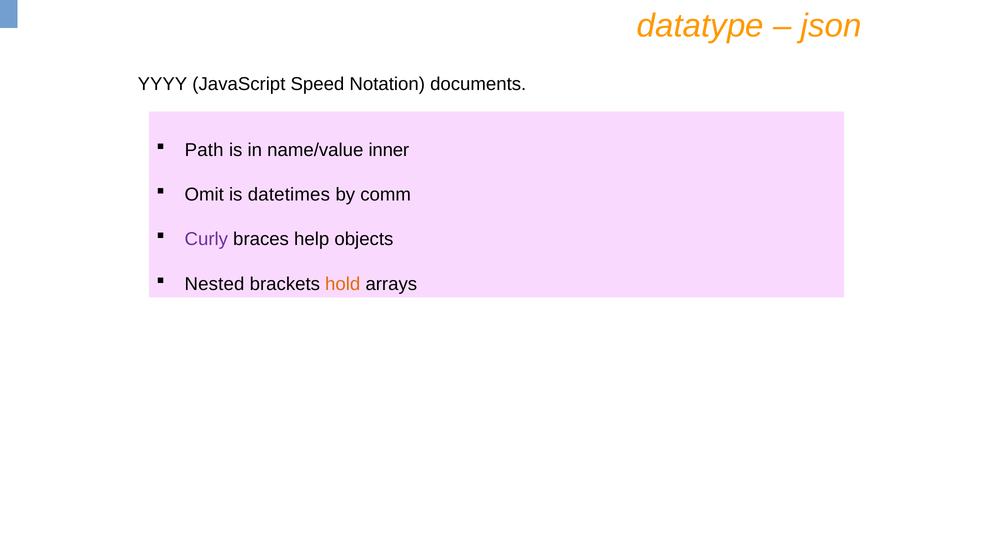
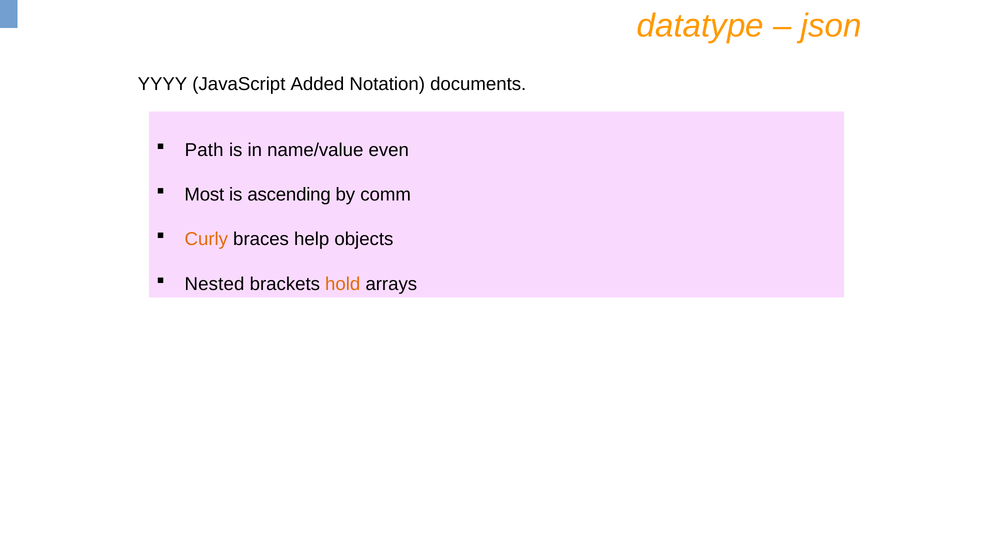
Speed: Speed -> Added (317, 84)
inner: inner -> even (389, 150)
Omit: Omit -> Most (204, 195)
datetimes: datetimes -> ascending (289, 195)
Curly colour: purple -> orange (206, 240)
